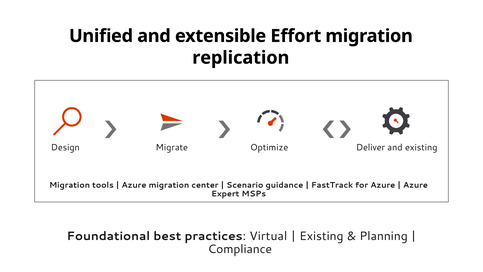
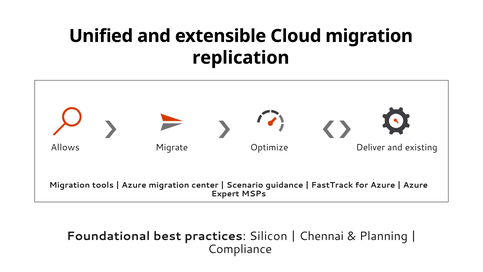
Effort: Effort -> Cloud (296, 36)
Design: Design -> Allows (65, 147)
Virtual: Virtual -> Silicon (268, 236)
Existing: Existing -> Chennai (321, 236)
